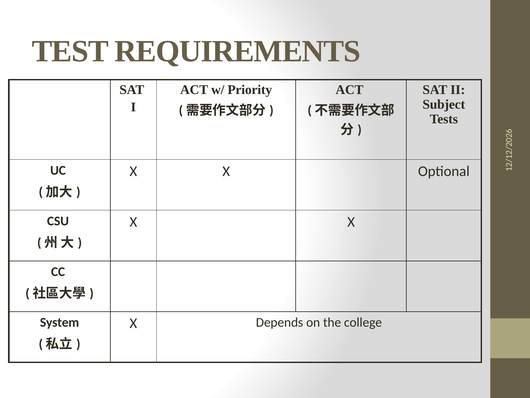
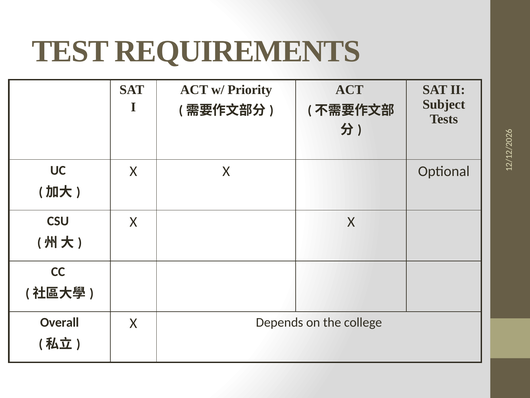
System: System -> Overall (60, 322)
